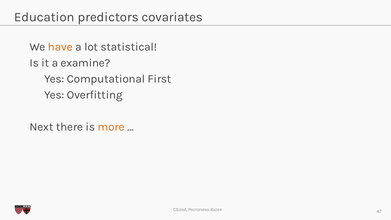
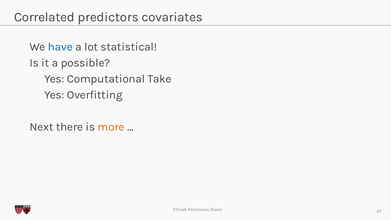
Education: Education -> Correlated (44, 17)
have colour: orange -> blue (60, 47)
examine: examine -> possible (85, 63)
First: First -> Take (160, 79)
